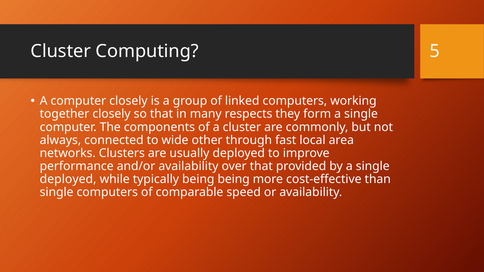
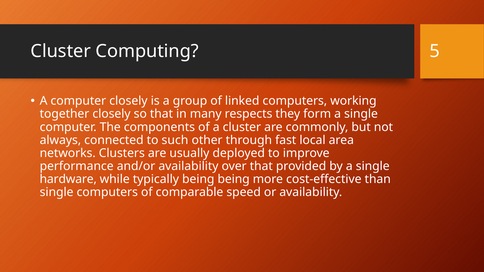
wide: wide -> such (175, 140)
deployed: deployed -> hardware (68, 179)
